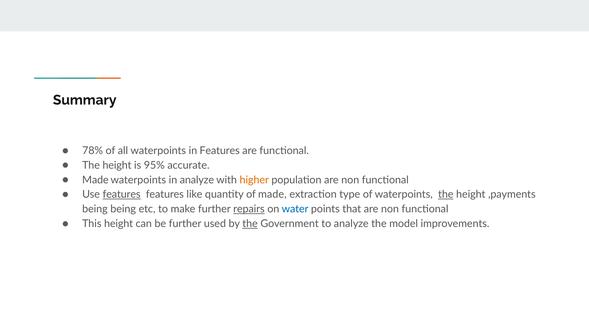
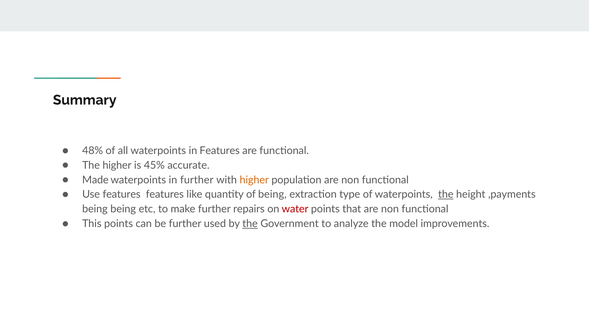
78%: 78% -> 48% (93, 151)
height: height -> higher (117, 165)
95%: 95% -> 45% (154, 165)
in analyze: analyze -> further (197, 180)
features underline: present -> none (122, 195)
of made: made -> being (272, 195)
repairs underline: present -> none (249, 209)
water colour: blue -> red (295, 209)
This height: height -> points (119, 224)
